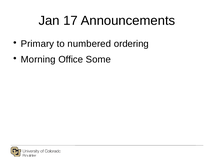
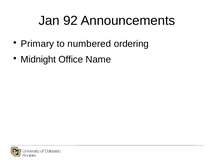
17: 17 -> 92 (70, 21)
Morning: Morning -> Midnight (38, 60)
Some: Some -> Name (98, 60)
